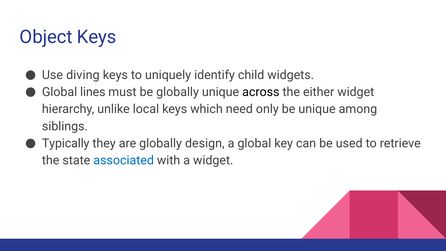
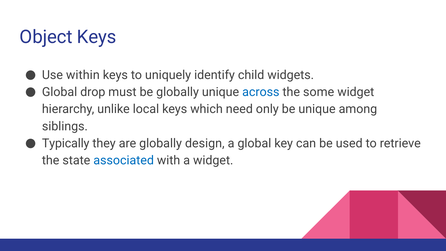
diving: diving -> within (83, 75)
lines: lines -> drop (93, 92)
across colour: black -> blue (261, 92)
either: either -> some (319, 92)
